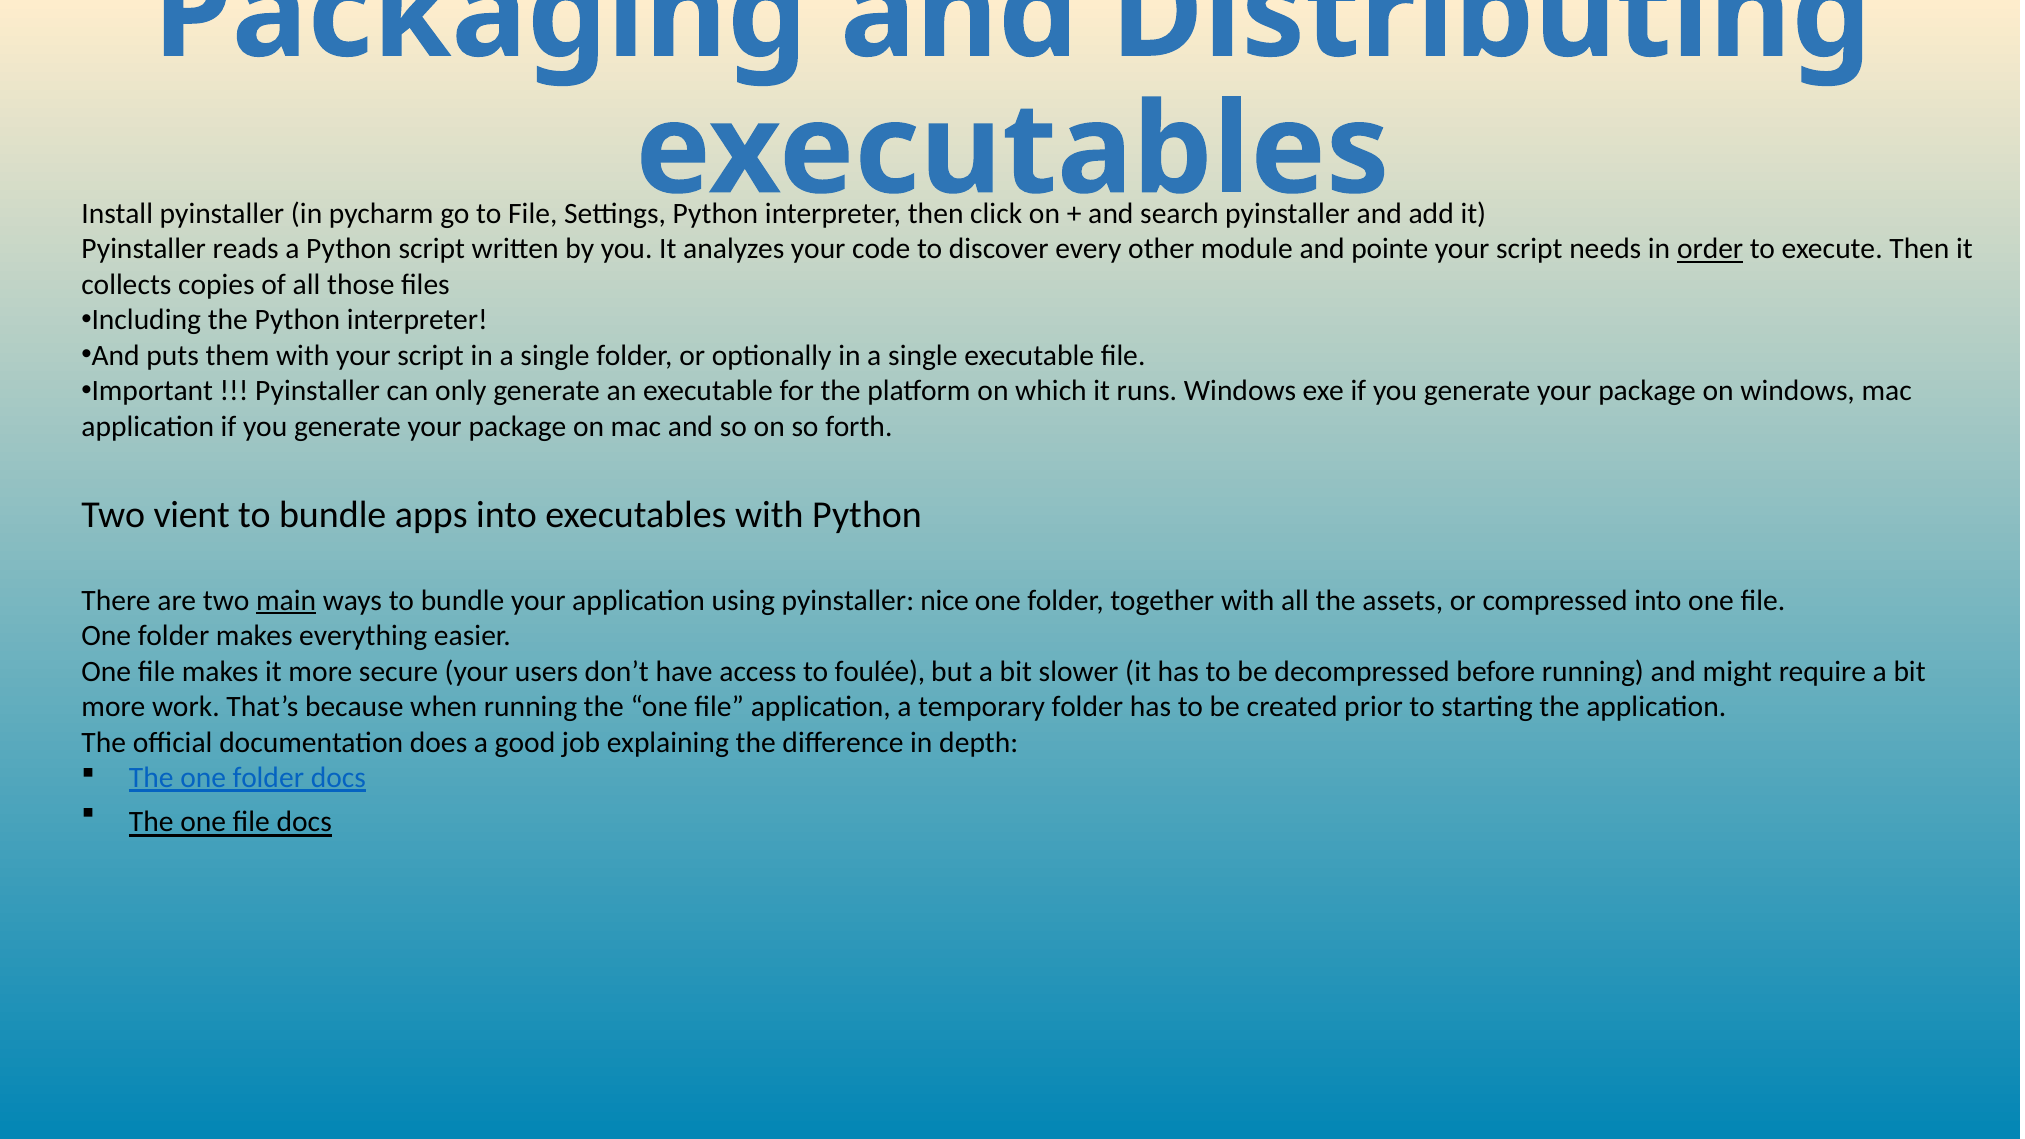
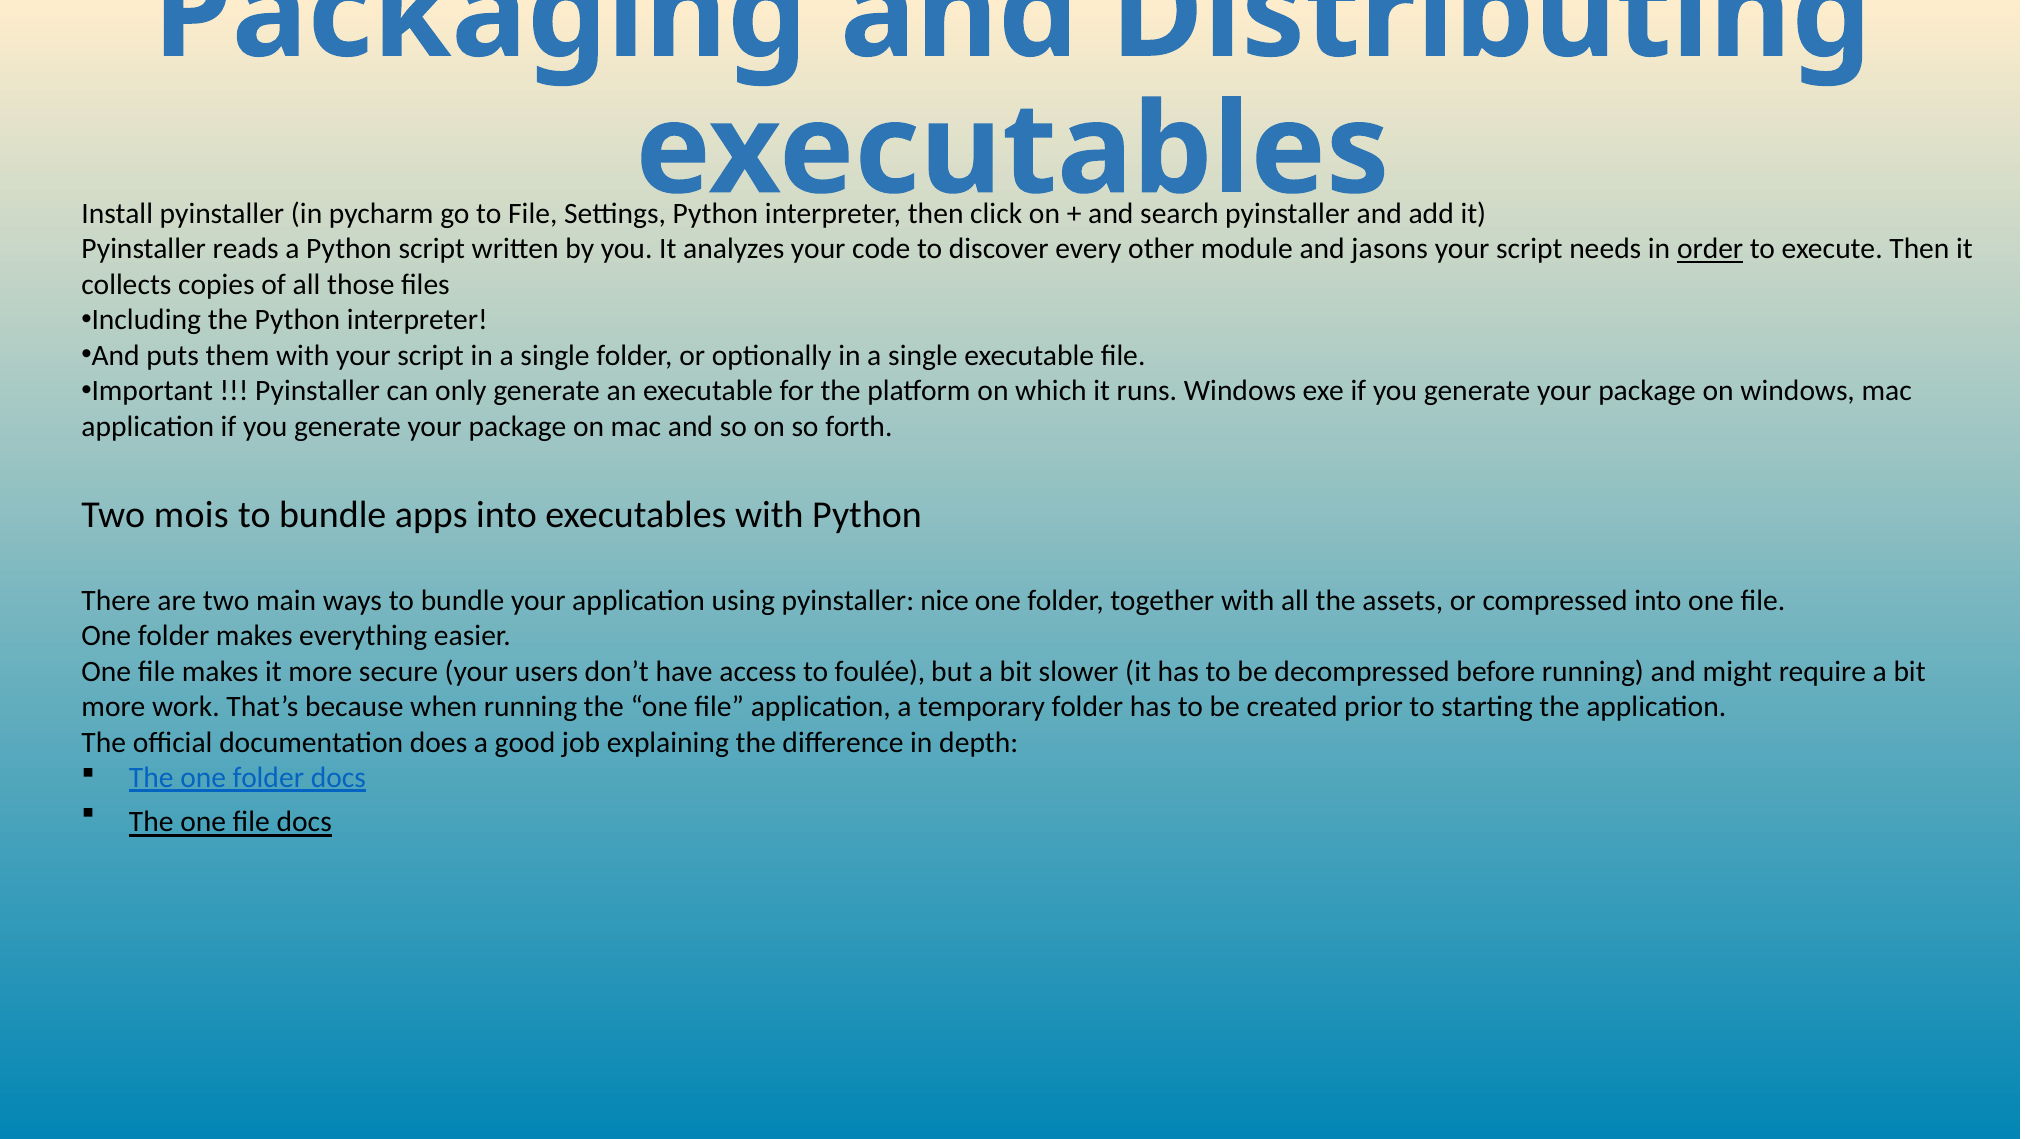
pointe: pointe -> jasons (1390, 249)
vient: vient -> mois (191, 515)
main underline: present -> none (286, 601)
